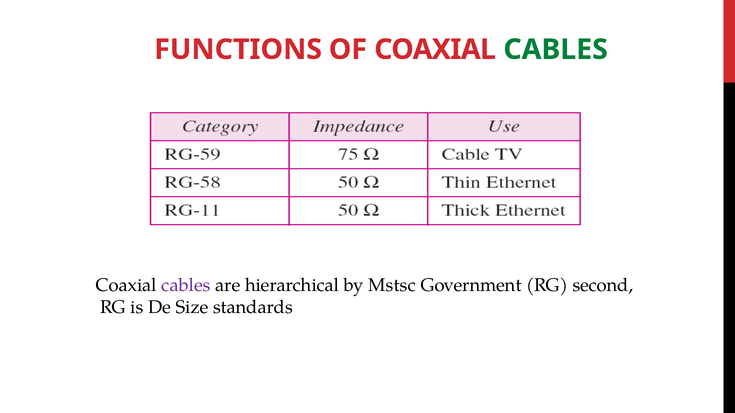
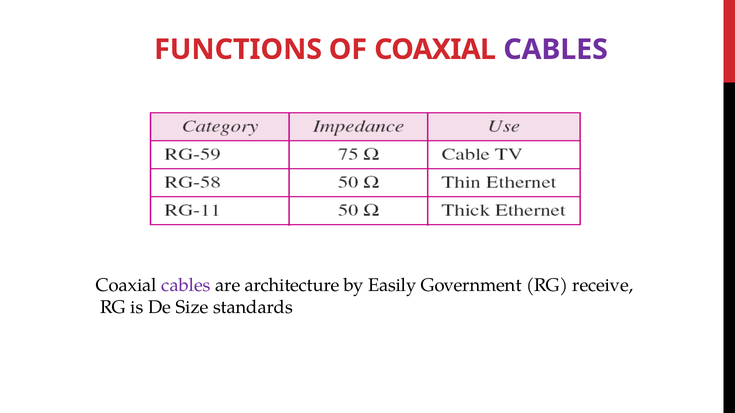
CABLES colour: green -> purple (556, 50)
hierarchical: hierarchical -> architecture (292, 285)
Mstsc: Mstsc -> Easily (392, 285)
second: second -> receive (603, 285)
